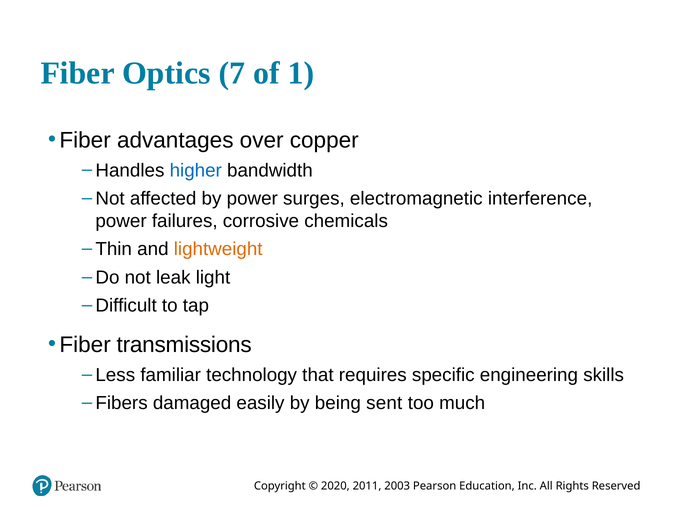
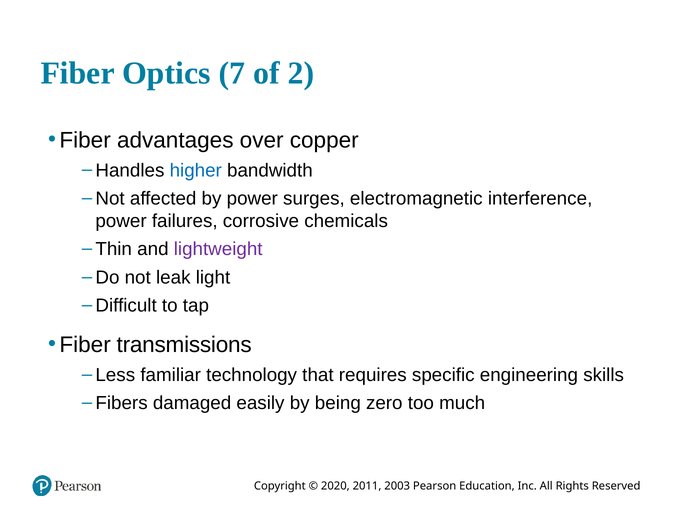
1: 1 -> 2 (301, 73)
lightweight colour: orange -> purple (218, 249)
sent: sent -> zero (384, 403)
